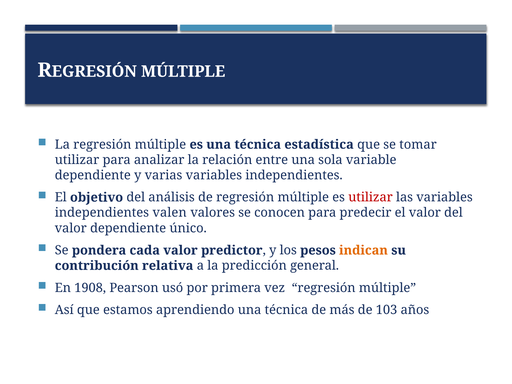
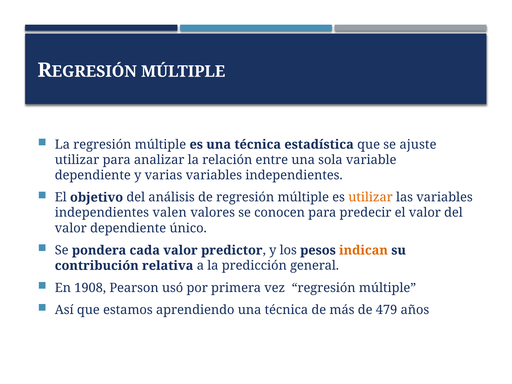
tomar: tomar -> ajuste (418, 144)
utilizar colour: red -> orange (370, 197)
103: 103 -> 479 (387, 310)
